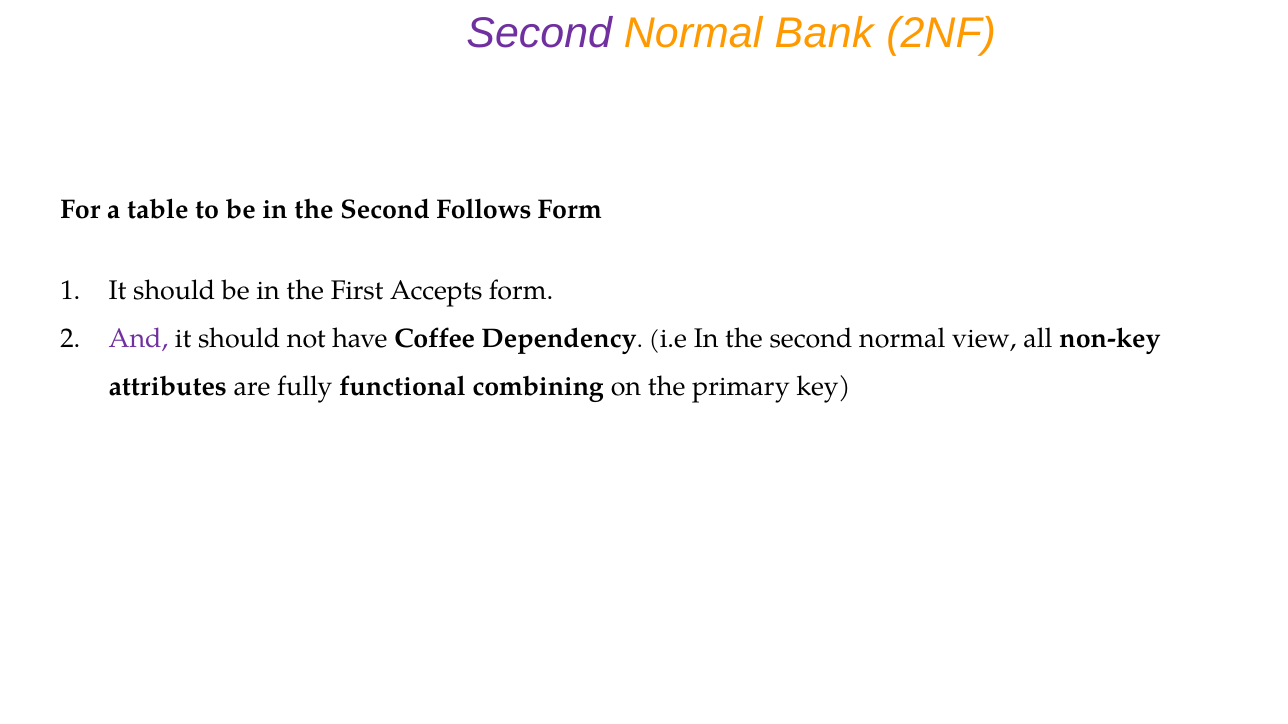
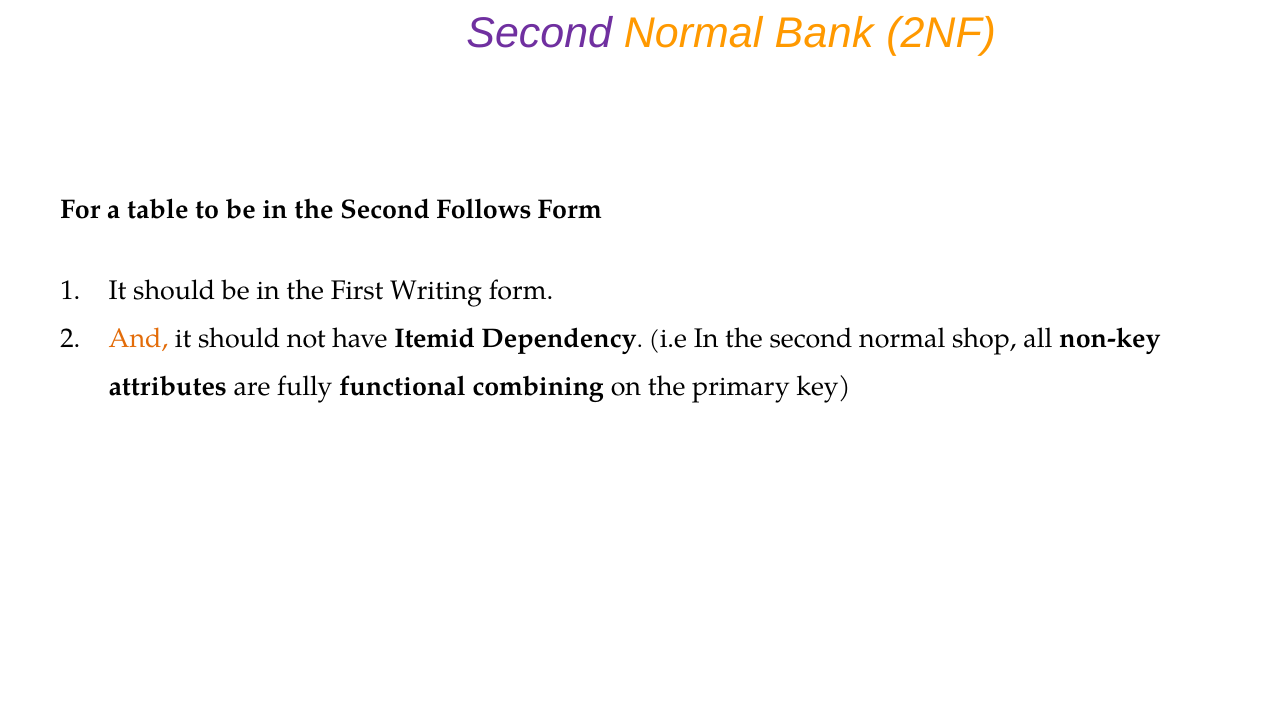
Accepts: Accepts -> Writing (436, 291)
And colour: purple -> orange (138, 339)
Coffee: Coffee -> Itemid (435, 339)
view: view -> shop (984, 339)
